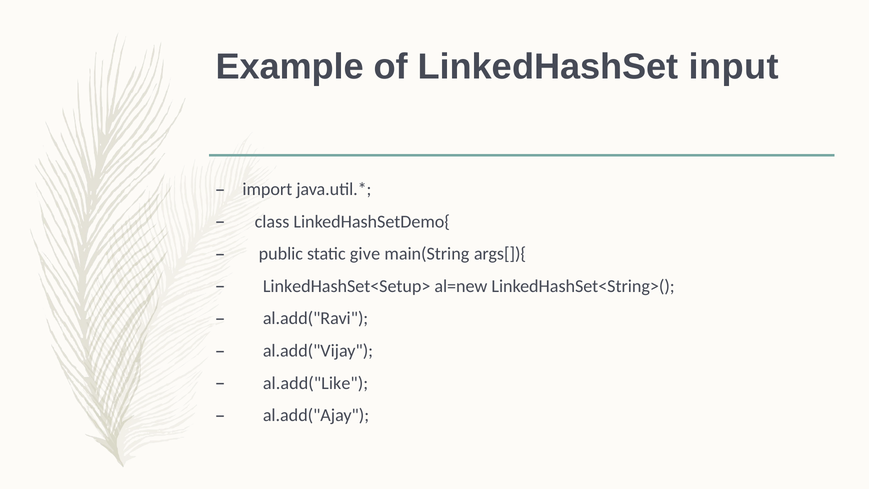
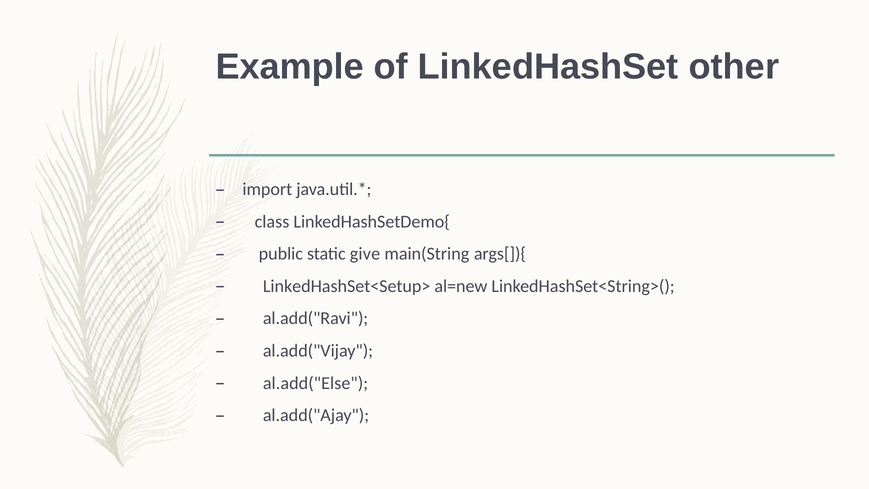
input: input -> other (734, 67)
al.add("Like: al.add("Like -> al.add("Else (316, 383)
